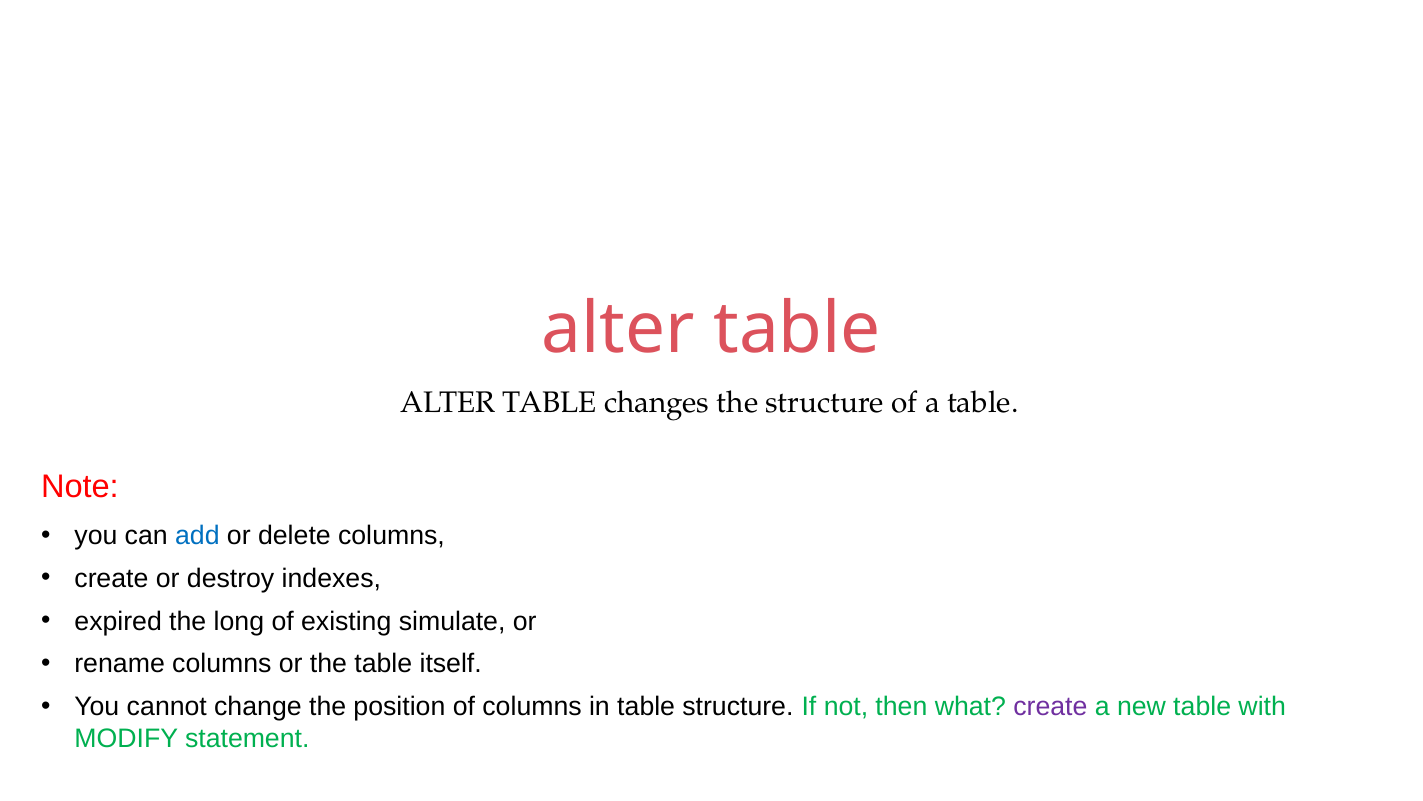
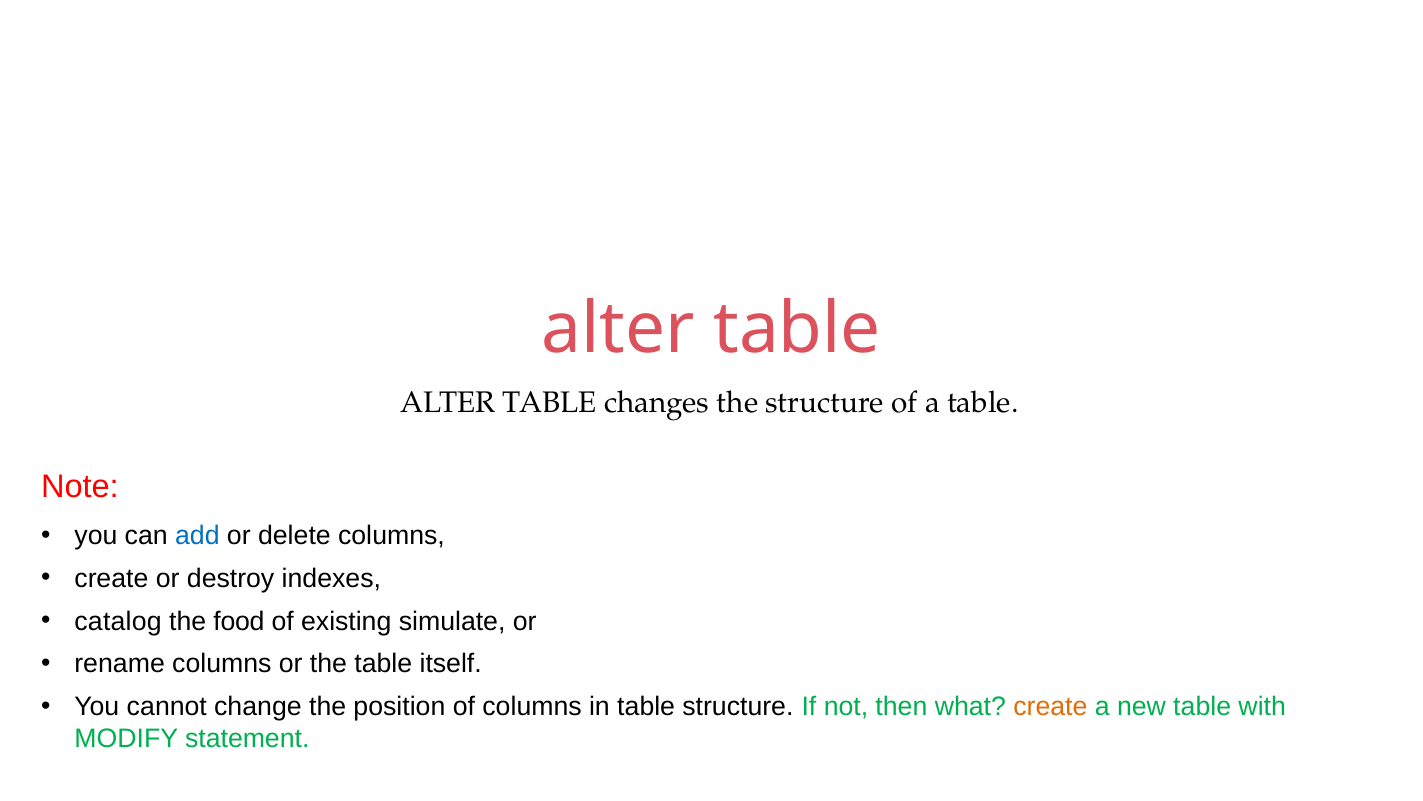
expired: expired -> catalog (118, 621)
long: long -> food (239, 621)
create colour: purple -> orange (1050, 706)
